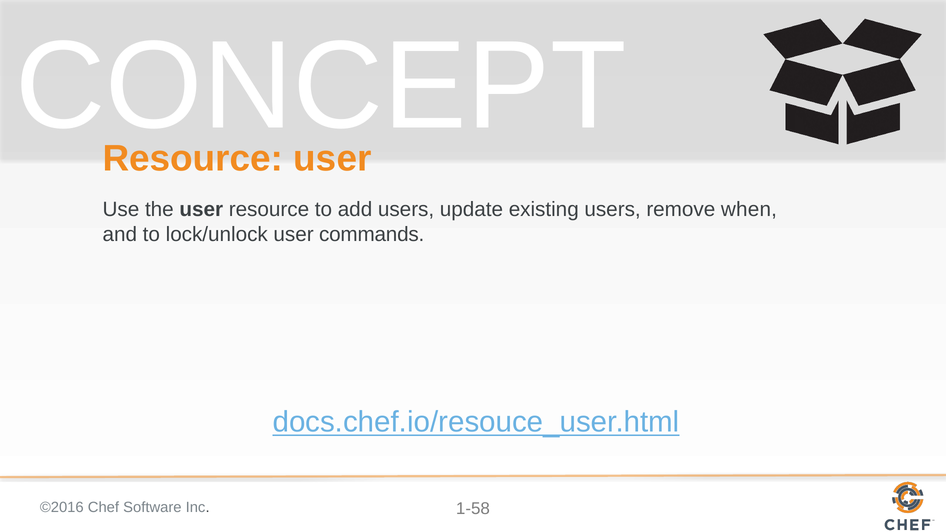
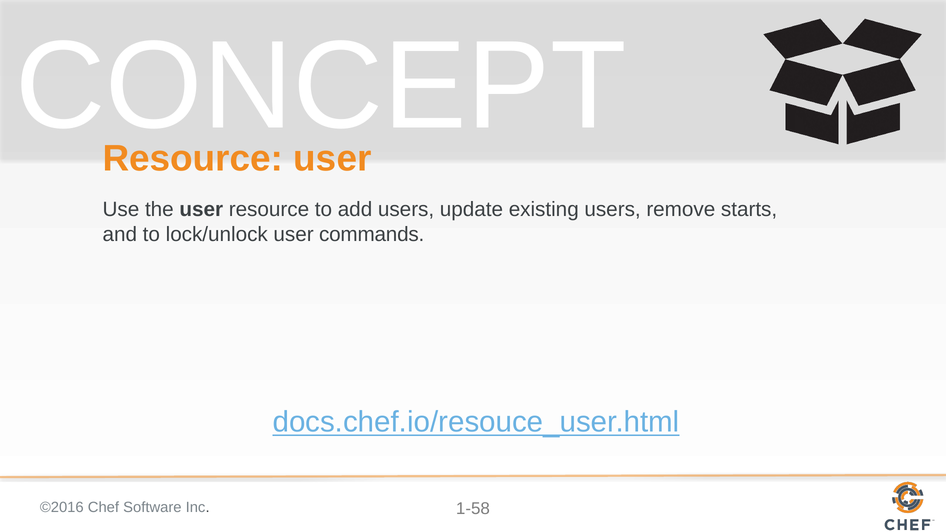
when: when -> starts (749, 210)
